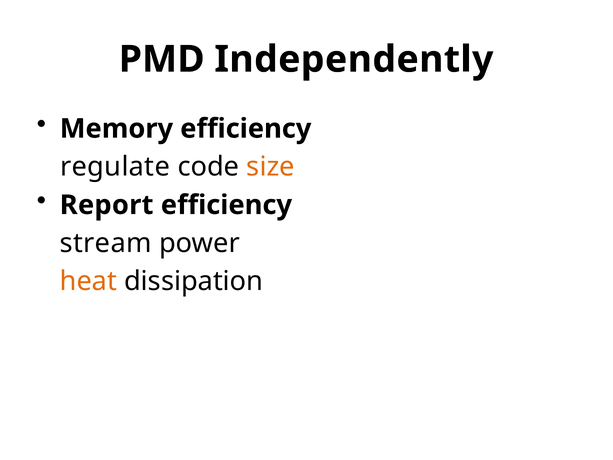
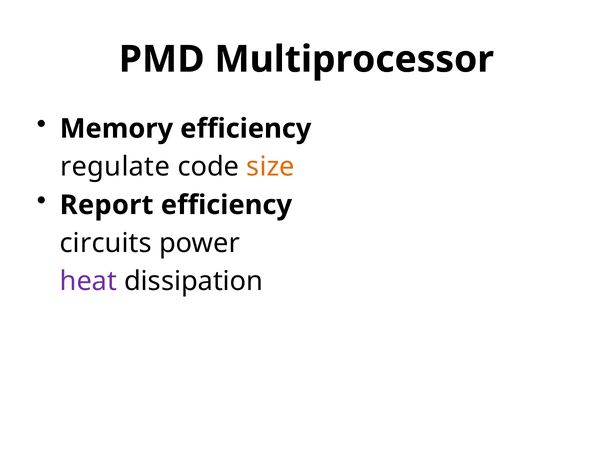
Independently: Independently -> Multiprocessor (354, 59)
stream: stream -> circuits (106, 243)
heat colour: orange -> purple (88, 281)
